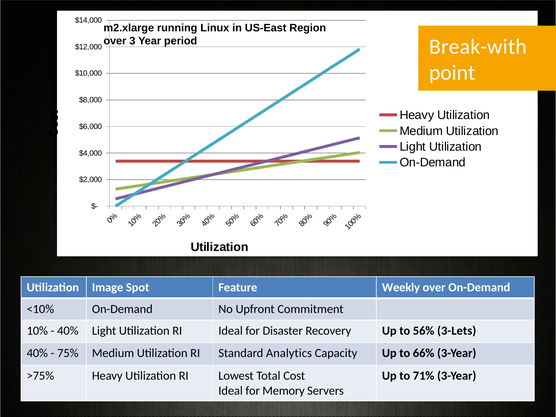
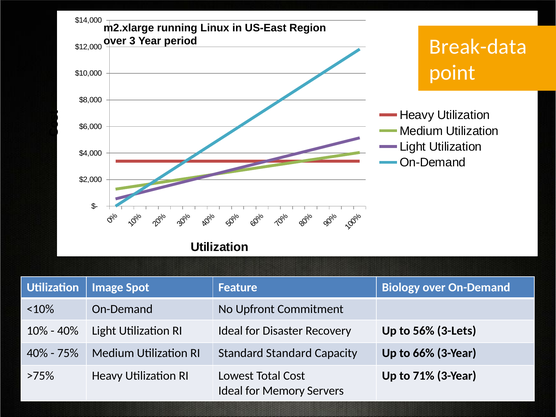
Break-with: Break-with -> Break-data (478, 47)
Weekly: Weekly -> Biology (401, 287)
Standard Analytics: Analytics -> Standard (289, 353)
